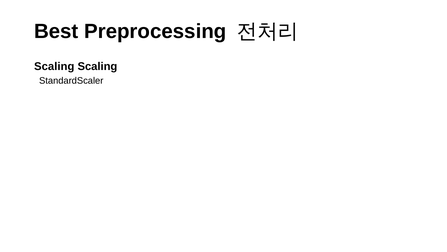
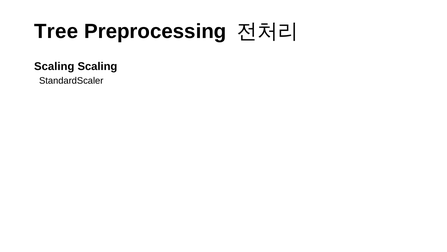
Best: Best -> Tree (56, 31)
